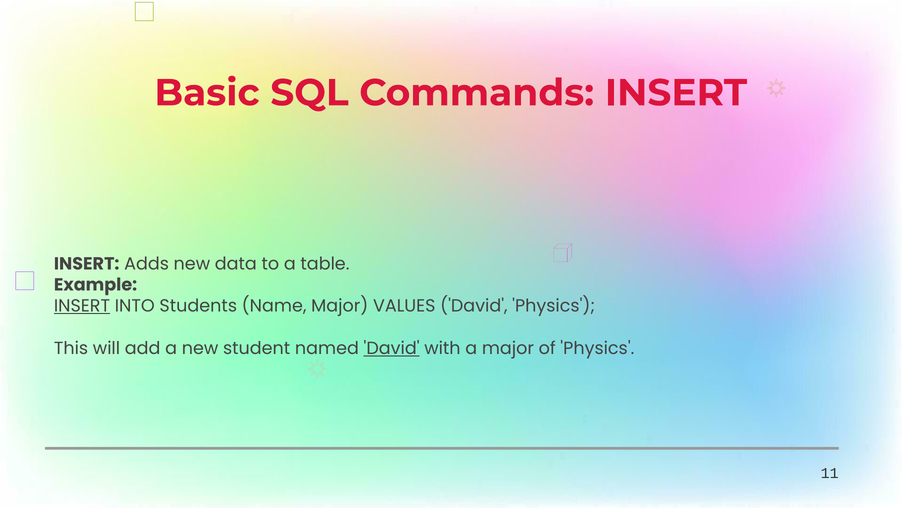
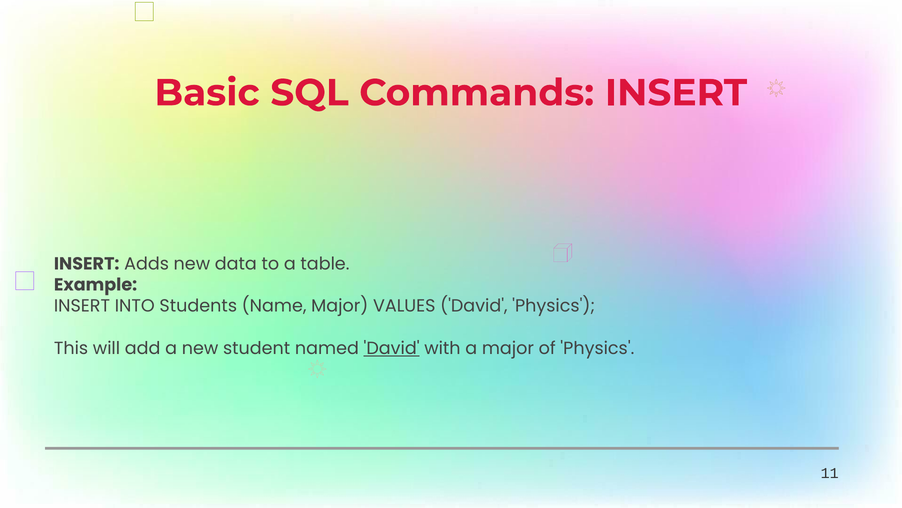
INSERT underline: present -> none (82, 306)
